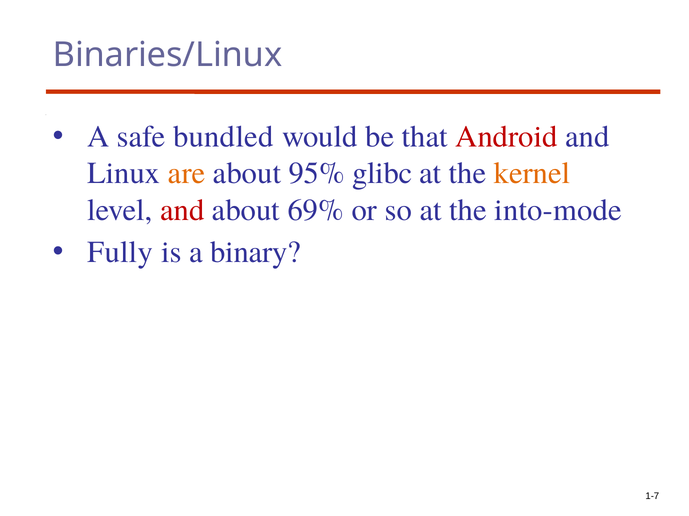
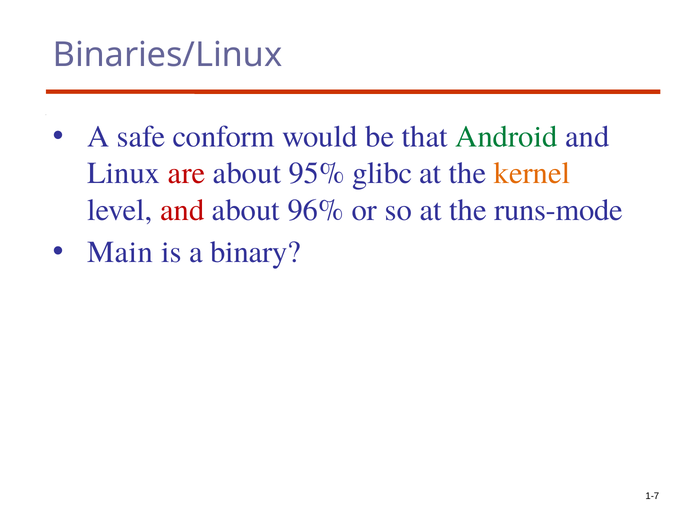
bundled: bundled -> conform (224, 137)
Android colour: red -> green (506, 137)
are colour: orange -> red (187, 174)
69%: 69% -> 96% (316, 210)
into-mode: into-mode -> runs-mode (558, 210)
Fully: Fully -> Main (120, 253)
